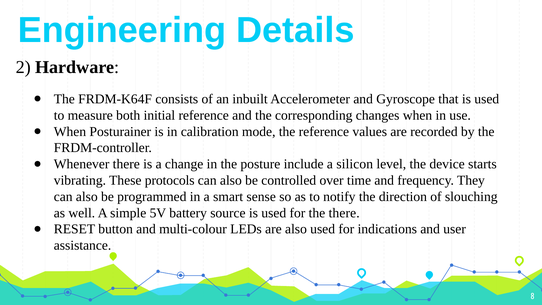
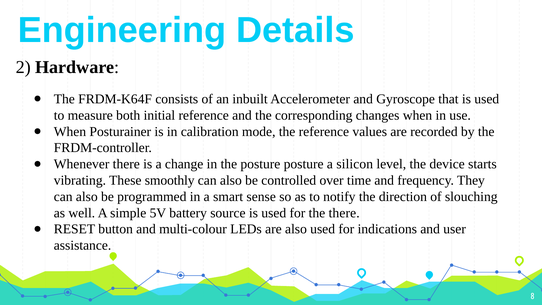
posture include: include -> posture (304, 164)
protocols: protocols -> smoothly (170, 180)
